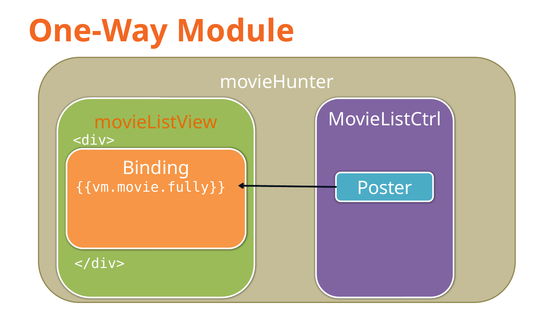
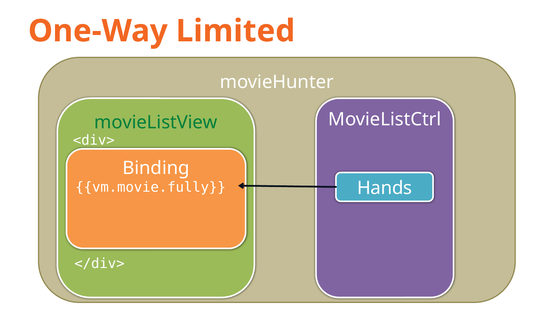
Module: Module -> Limited (235, 31)
movieListView colour: orange -> green (156, 122)
Poster: Poster -> Hands (385, 188)
